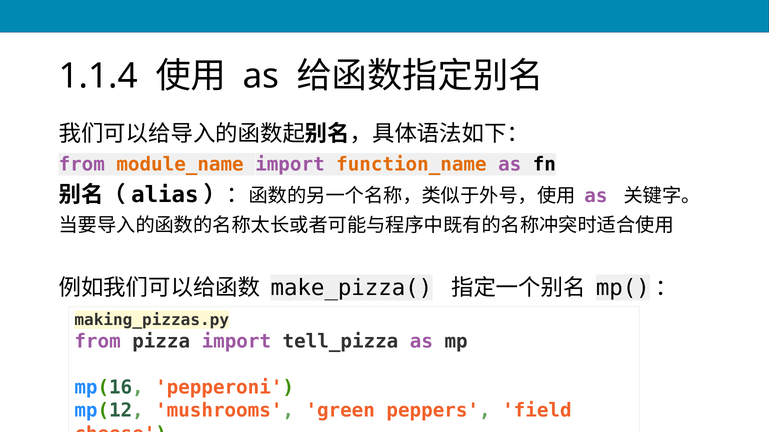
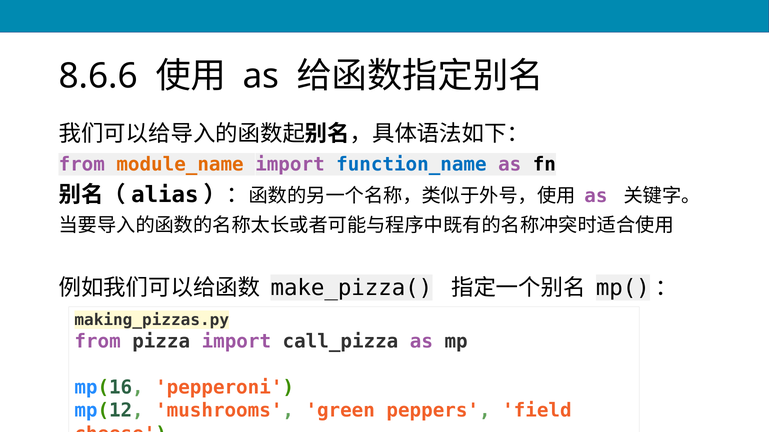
1.1.4: 1.1.4 -> 8.6.6 (98, 76)
function_name colour: orange -> blue (411, 165)
tell_pizza: tell_pizza -> call_pizza (340, 342)
